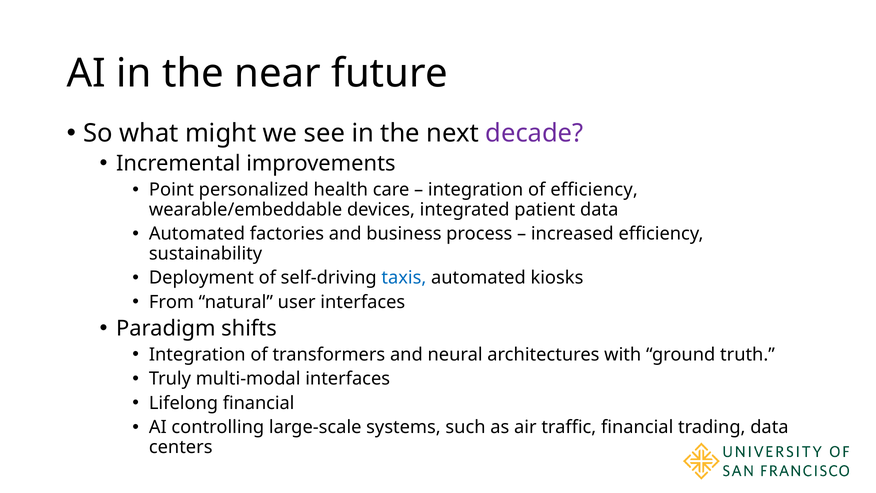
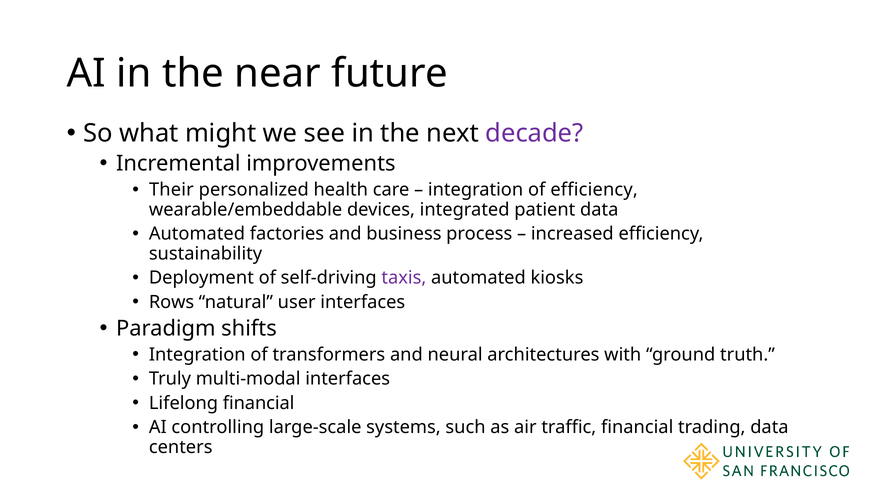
Point: Point -> Their (171, 190)
taxis colour: blue -> purple (404, 278)
From: From -> Rows (172, 302)
